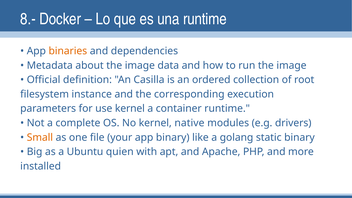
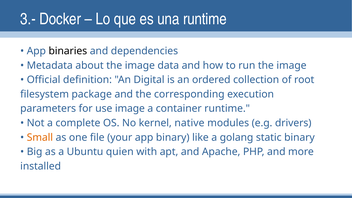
8.-: 8.- -> 3.- (28, 19)
binaries colour: orange -> black (68, 51)
Casilla: Casilla -> Digital (149, 80)
instance: instance -> package (92, 94)
use kernel: kernel -> image (130, 109)
